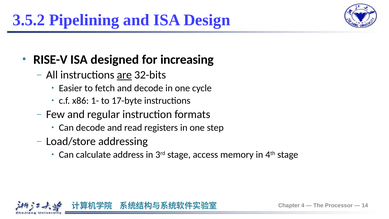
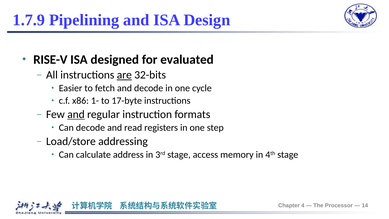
3.5.2: 3.5.2 -> 1.7.9 (29, 20)
increasing: increasing -> evaluated (187, 59)
and underline: none -> present (76, 114)
